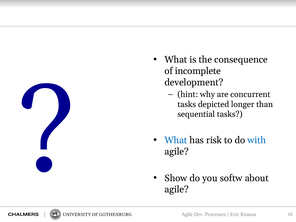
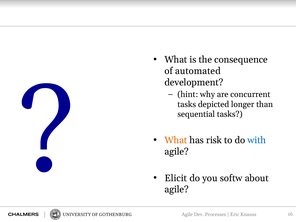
incomplete: incomplete -> automated (198, 71)
What colour: blue -> orange (176, 140)
Show: Show -> Elicit (176, 178)
